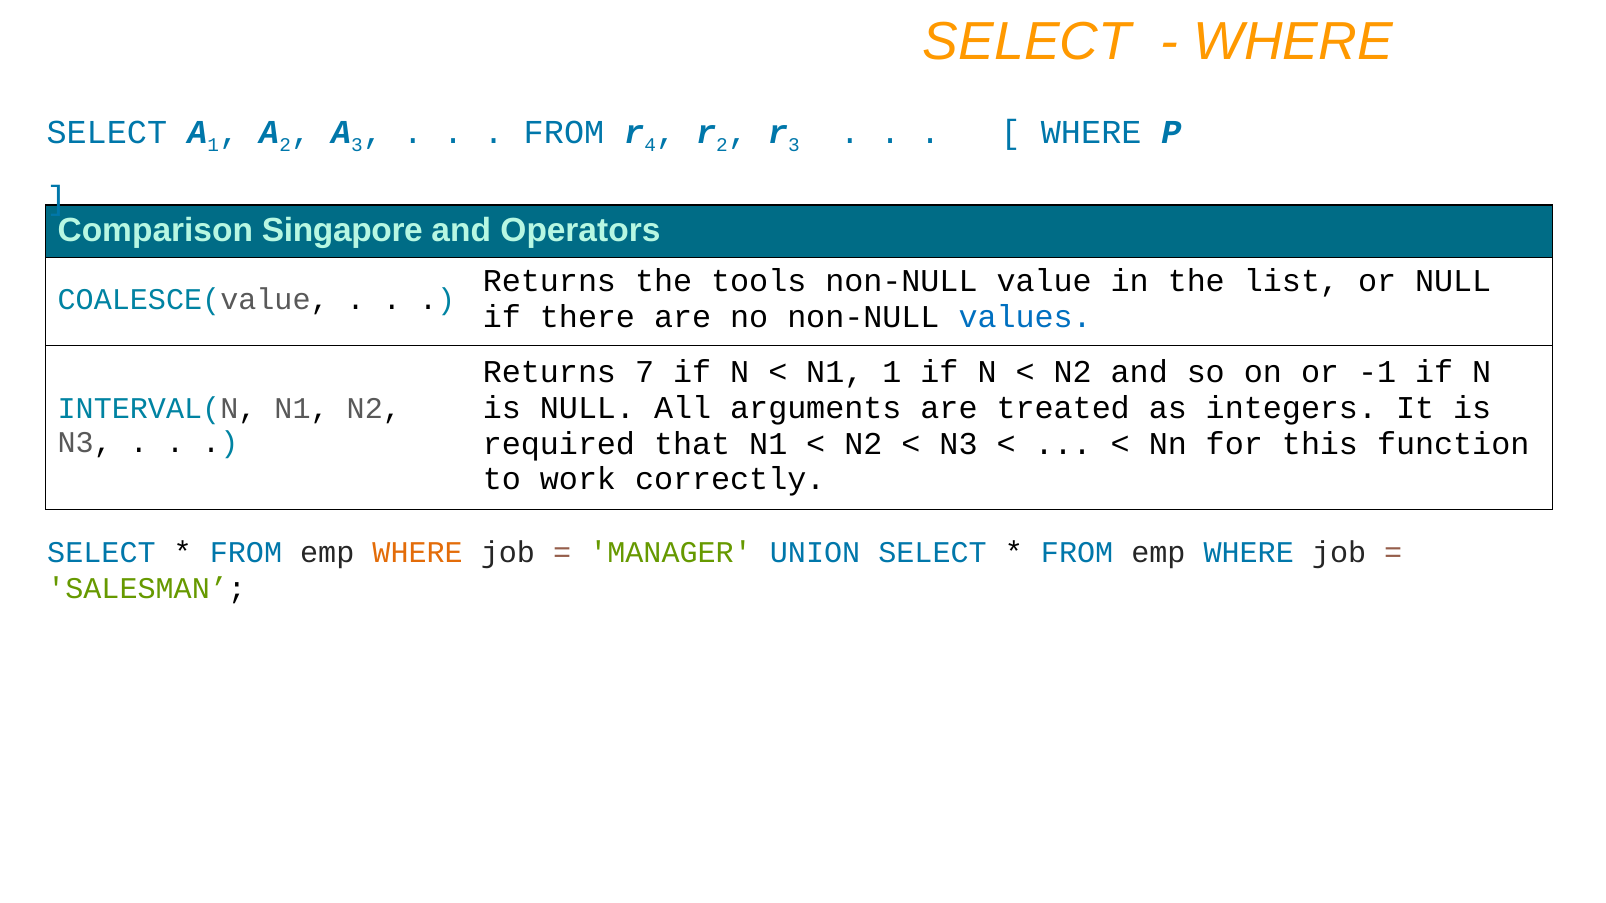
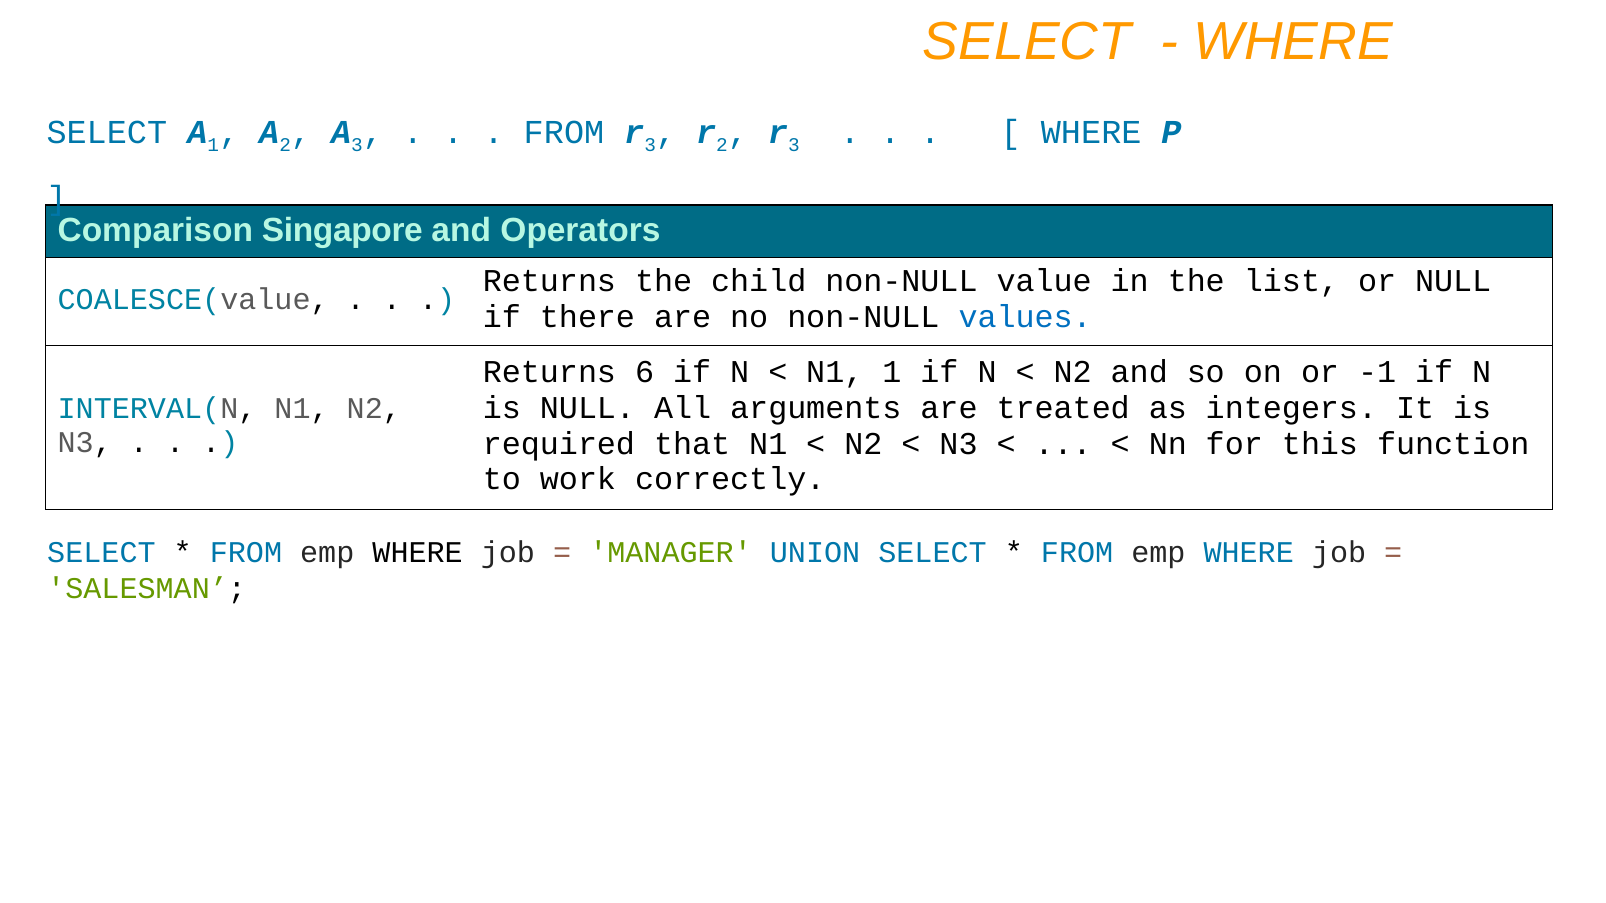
4: 4 -> 3 (650, 146)
tools: tools -> child (759, 281)
7: 7 -> 6 (645, 372)
WHERE colour: orange -> black (418, 553)
